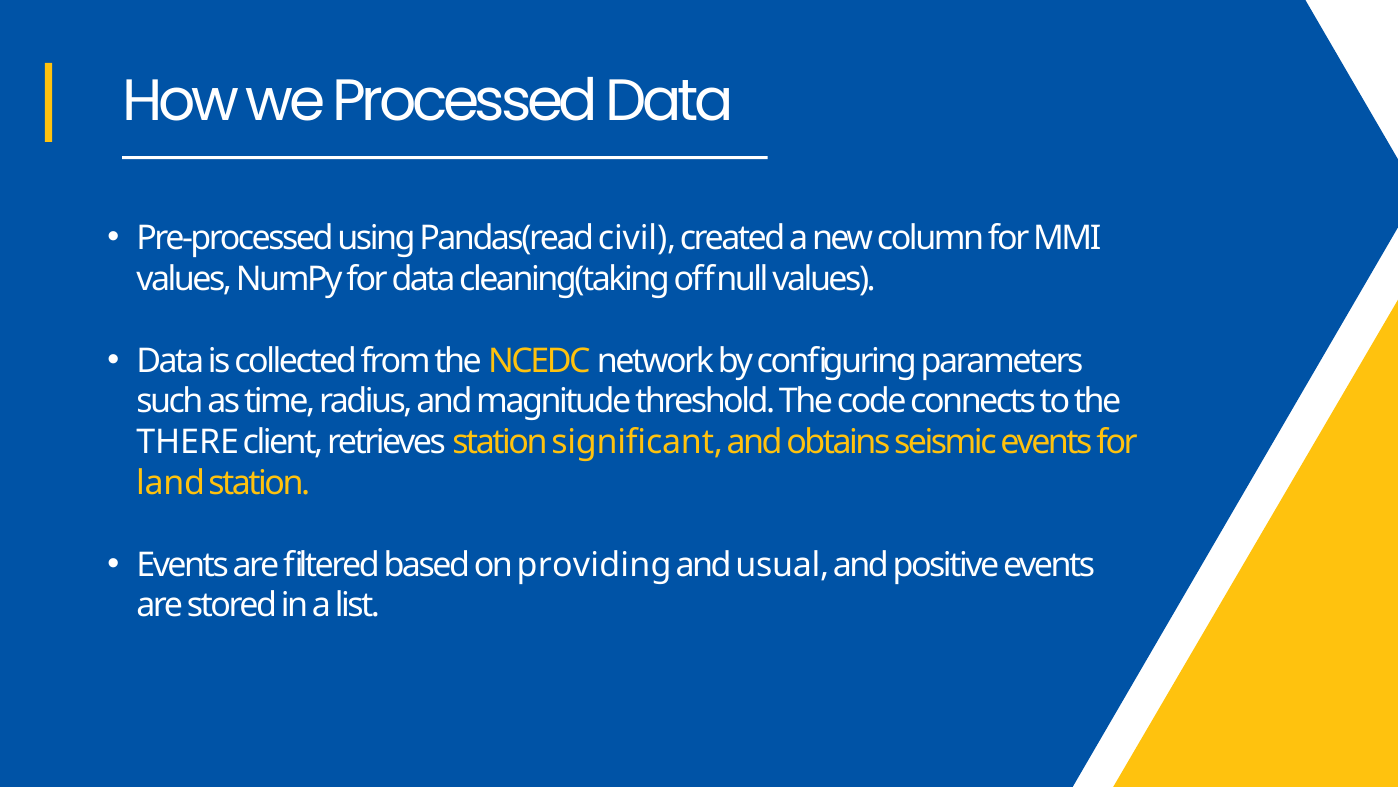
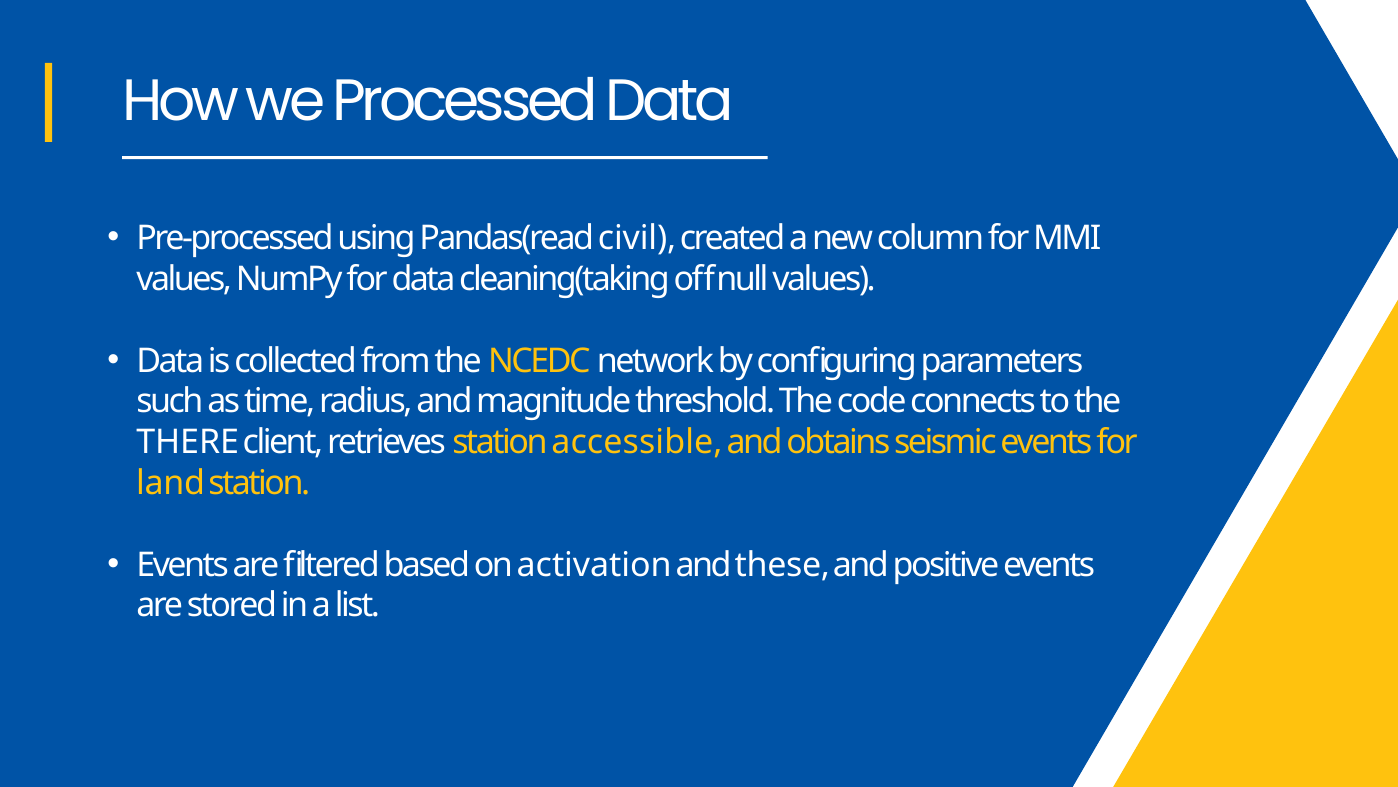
significant: significant -> accessible (637, 442)
providing: providing -> activation (594, 564)
usual: usual -> these (782, 564)
